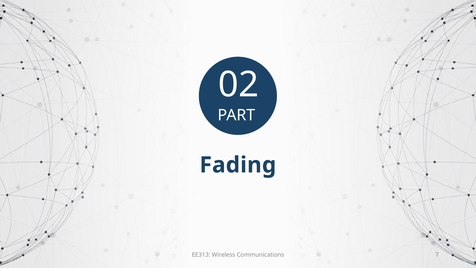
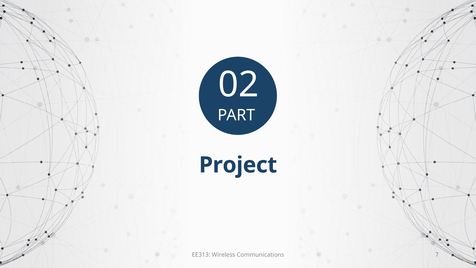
Fading: Fading -> Project (238, 165)
